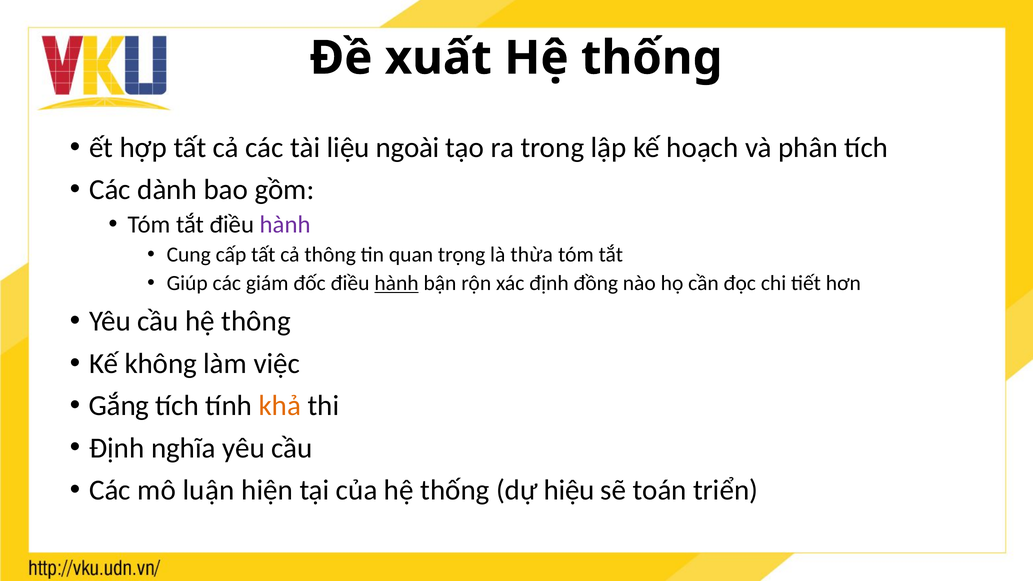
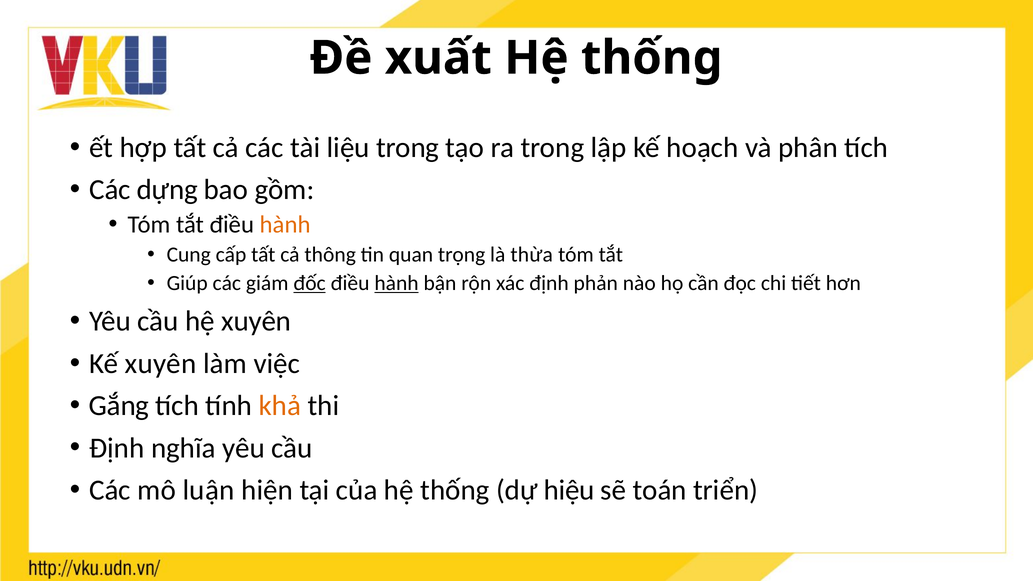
liệu ngoài: ngoài -> trong (408, 148)
dành: dành -> dựng (167, 190)
hành colour: purple -> orange (285, 224)
đốc underline: none -> present (310, 283)
đồng: đồng -> phản (596, 283)
hệ thông: thông -> xuyên (256, 321)
Kế không: không -> xuyên (161, 364)
